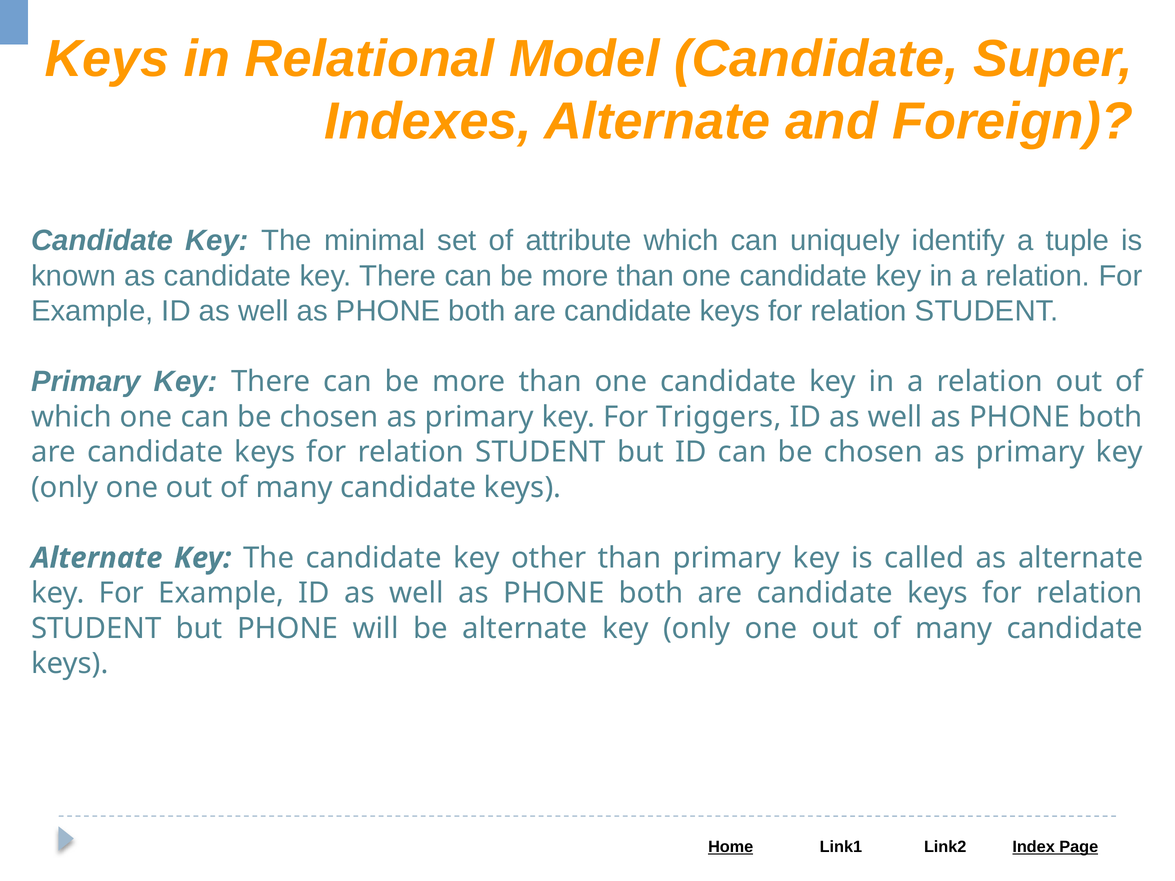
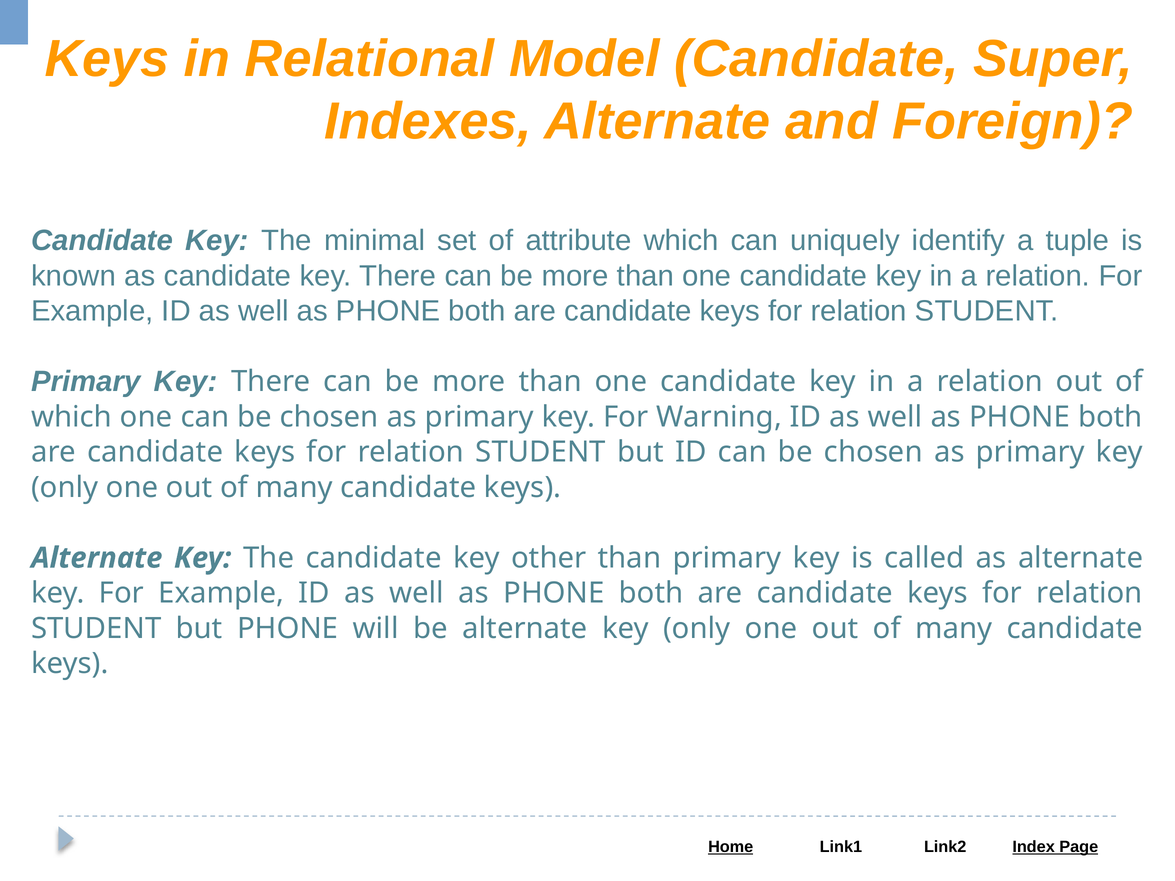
Triggers: Triggers -> Warning (719, 417)
